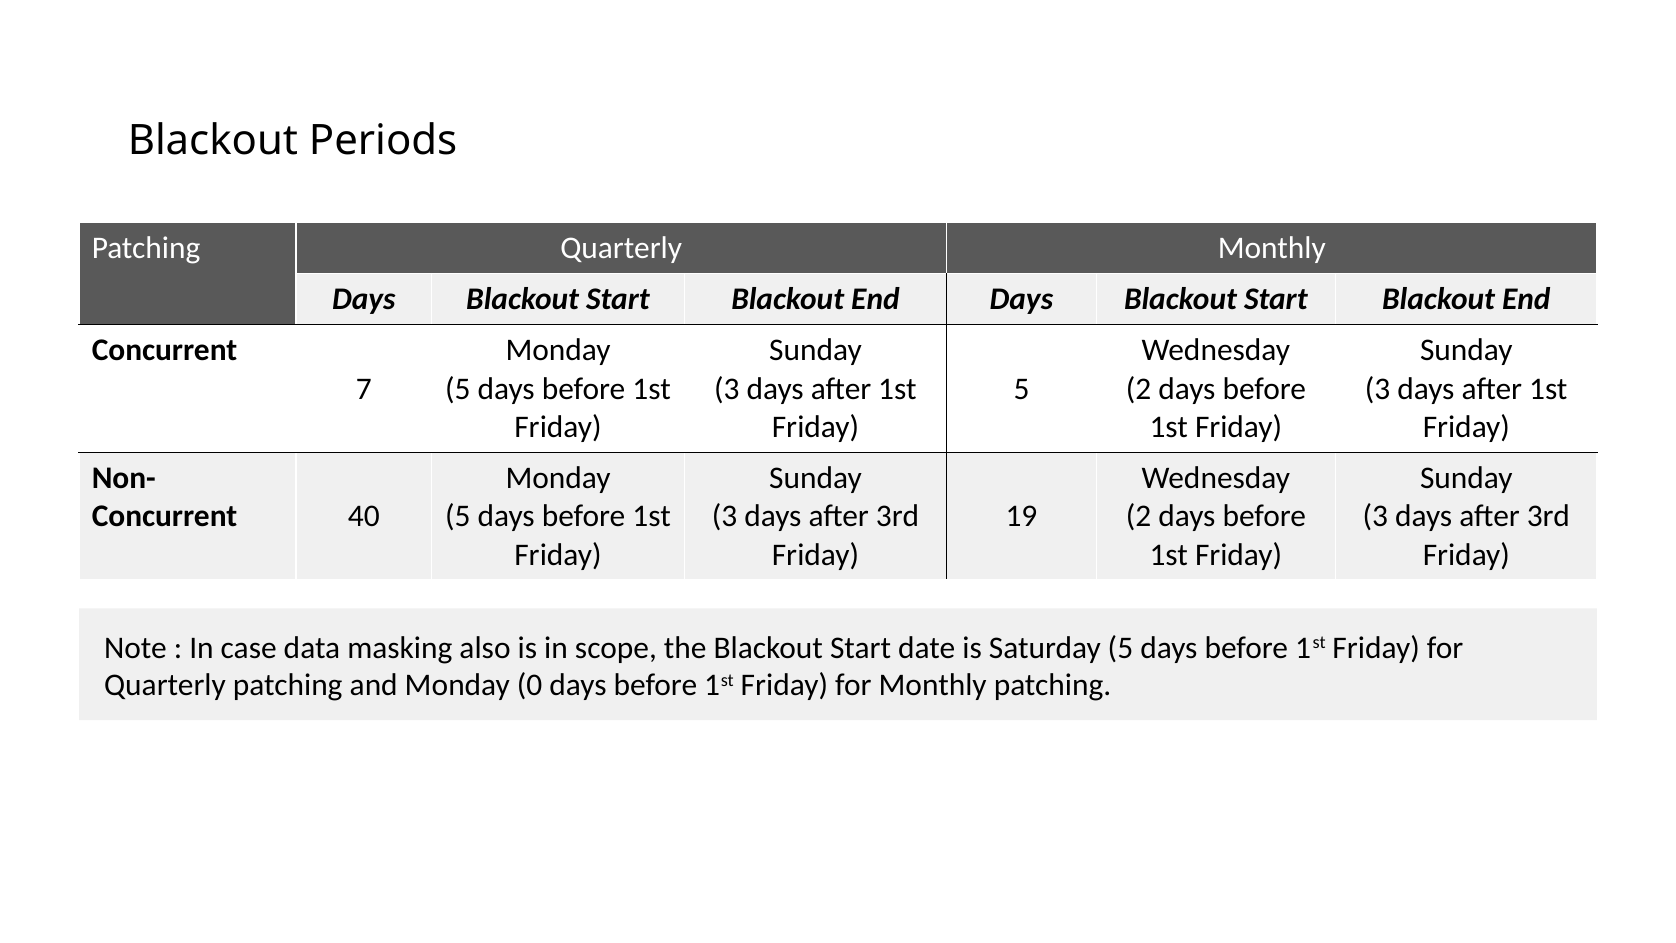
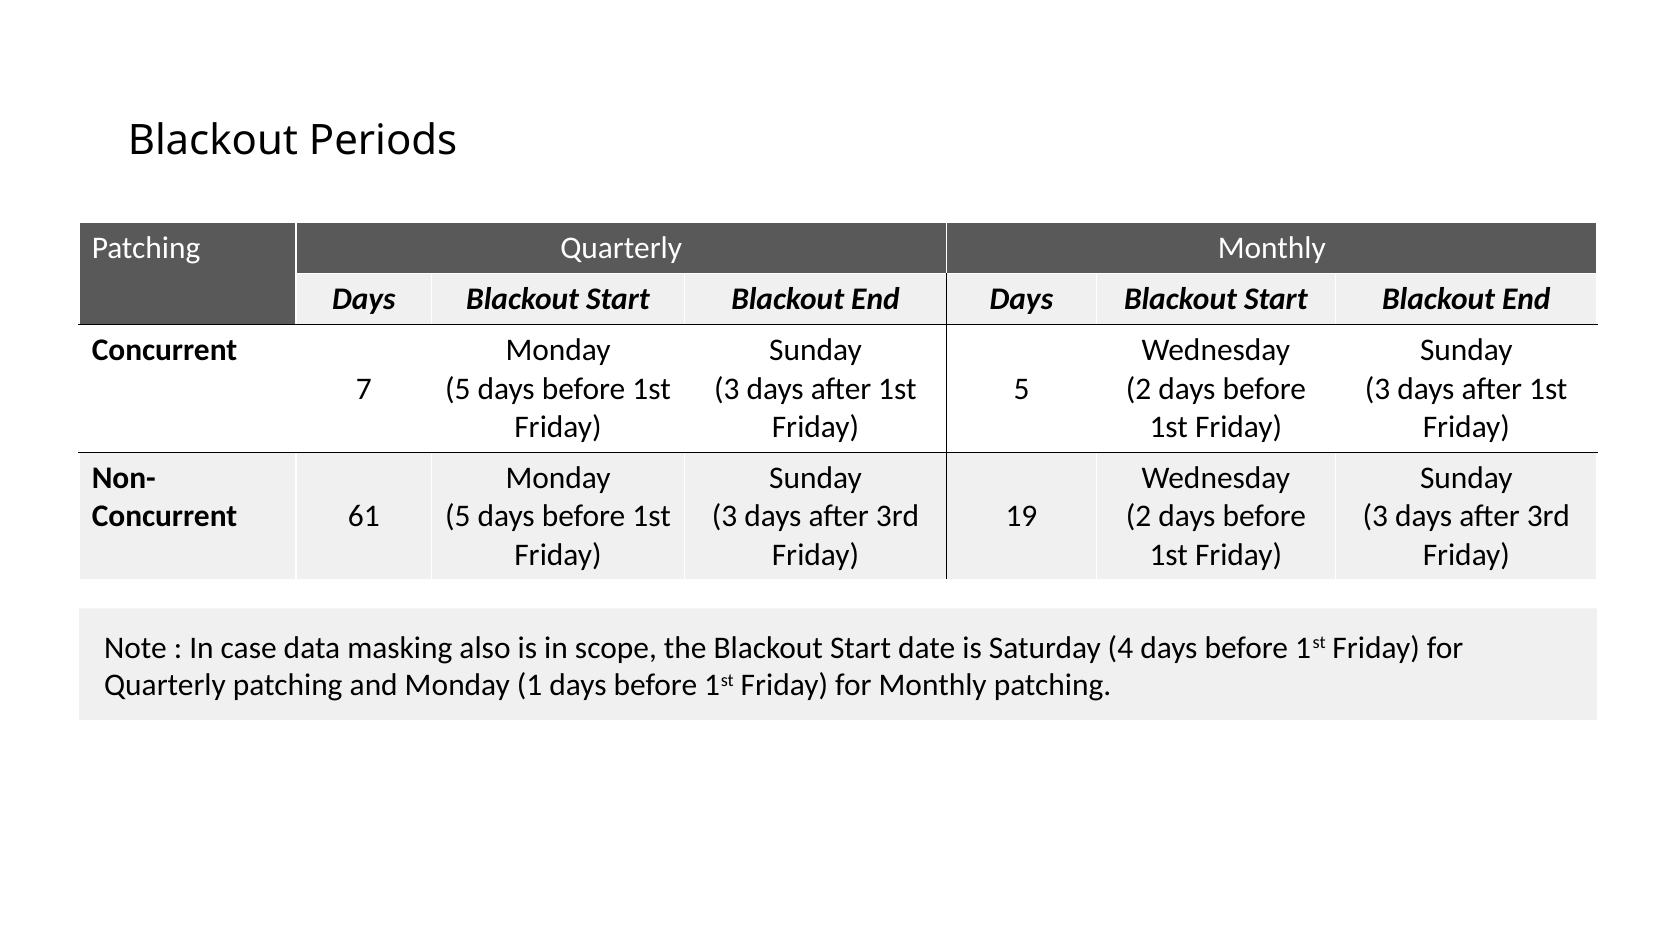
40: 40 -> 61 (364, 516)
Saturday 5: 5 -> 4 (1120, 648)
0: 0 -> 1 (530, 685)
